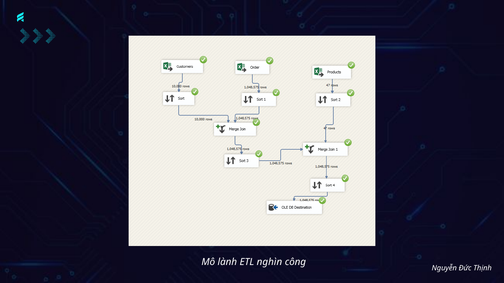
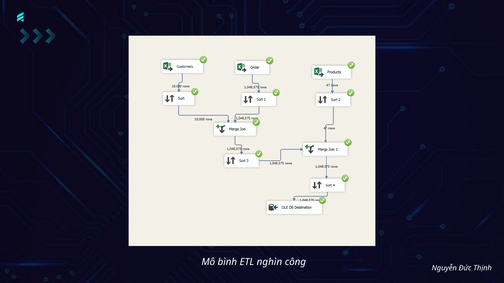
lành: lành -> bình (227, 262)
